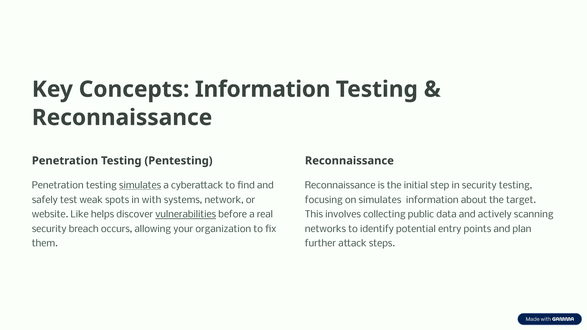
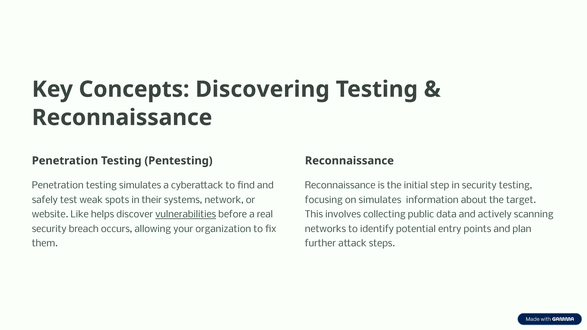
Concepts Information: Information -> Discovering (263, 89)
simulates underline: present -> none (140, 186)
with: with -> their (152, 200)
